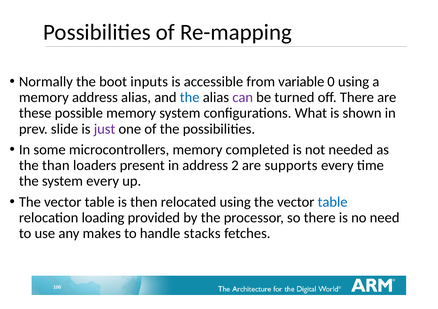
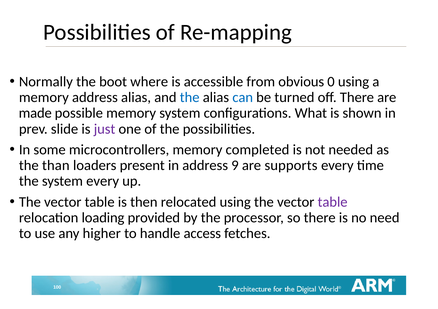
inputs: inputs -> where (149, 82)
variable: variable -> obvious (301, 82)
can colour: purple -> blue (243, 98)
these: these -> made (35, 113)
2: 2 -> 9 (235, 166)
table colour: blue -> purple (333, 202)
makes: makes -> higher (102, 234)
stacks: stacks -> access (202, 234)
